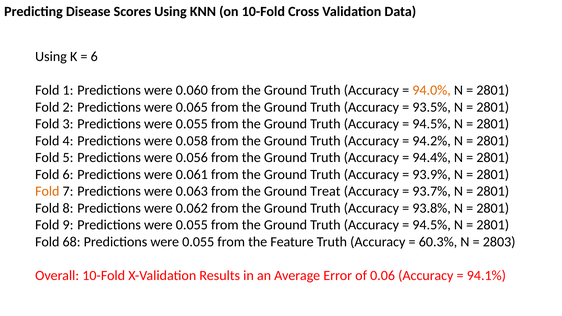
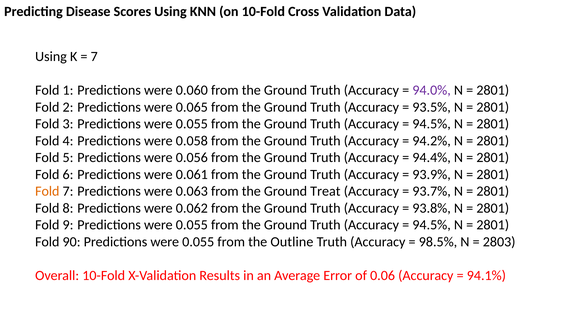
6: 6 -> 7 (94, 57)
94.0% colour: orange -> purple (432, 90)
68: 68 -> 90 (72, 242)
Feature: Feature -> Outline (292, 242)
60.3%: 60.3% -> 98.5% (438, 242)
